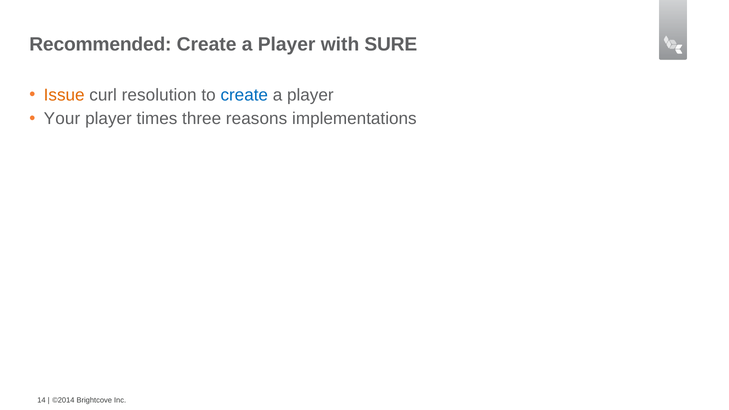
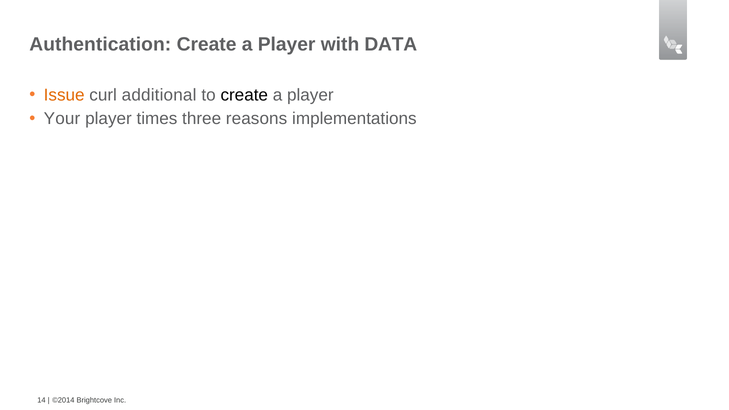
Recommended: Recommended -> Authentication (100, 44)
SURE: SURE -> DATA (391, 44)
resolution: resolution -> additional (159, 95)
create colour: blue -> black (244, 95)
